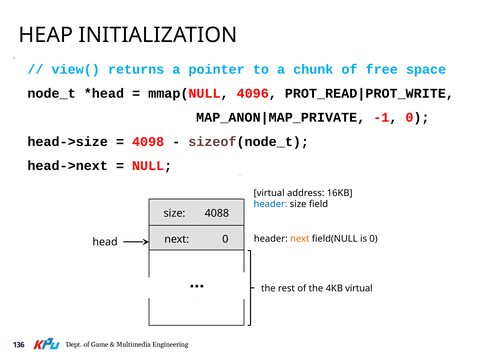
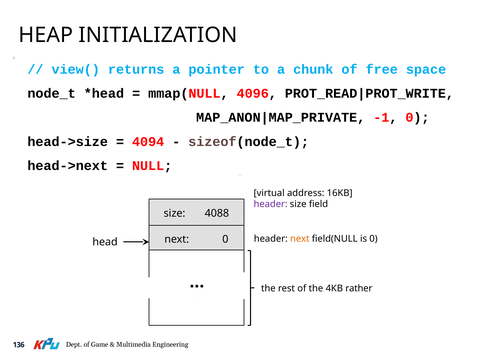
4098: 4098 -> 4094 (148, 142)
header colour: blue -> purple (271, 204)
4KB virtual: virtual -> rather (359, 289)
